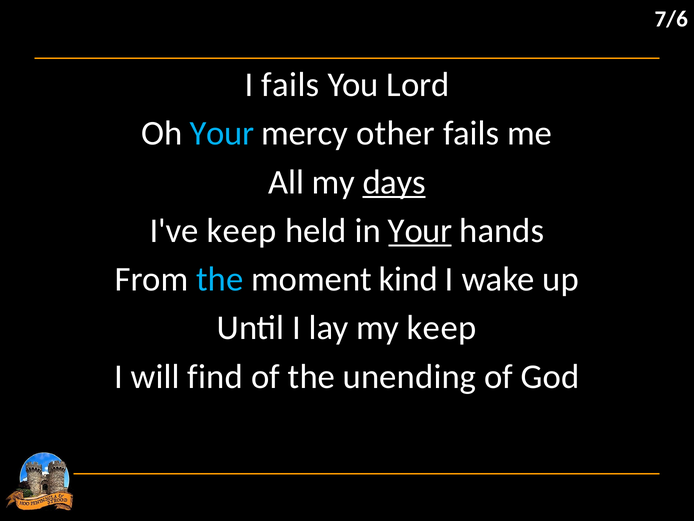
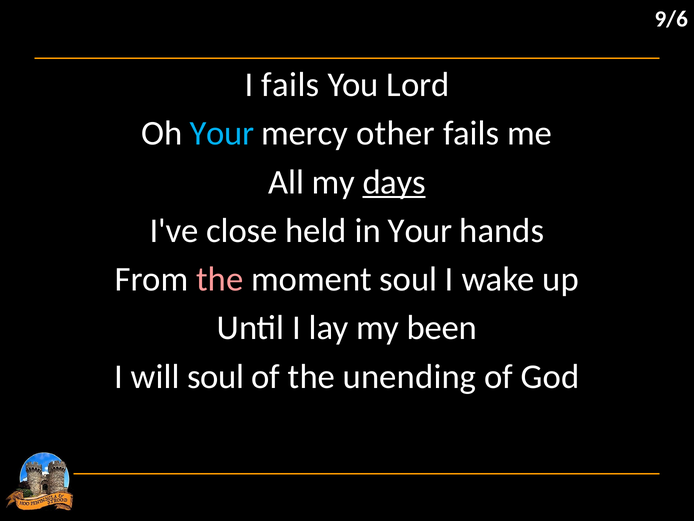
7/6: 7/6 -> 9/6 (671, 19)
I've keep: keep -> close (242, 230)
Your underline: present -> none (420, 230)
the colour: light blue -> pink (220, 279)
moment kind: kind -> soul (408, 279)
my keep: keep -> been (442, 328)
will find: find -> soul (216, 376)
